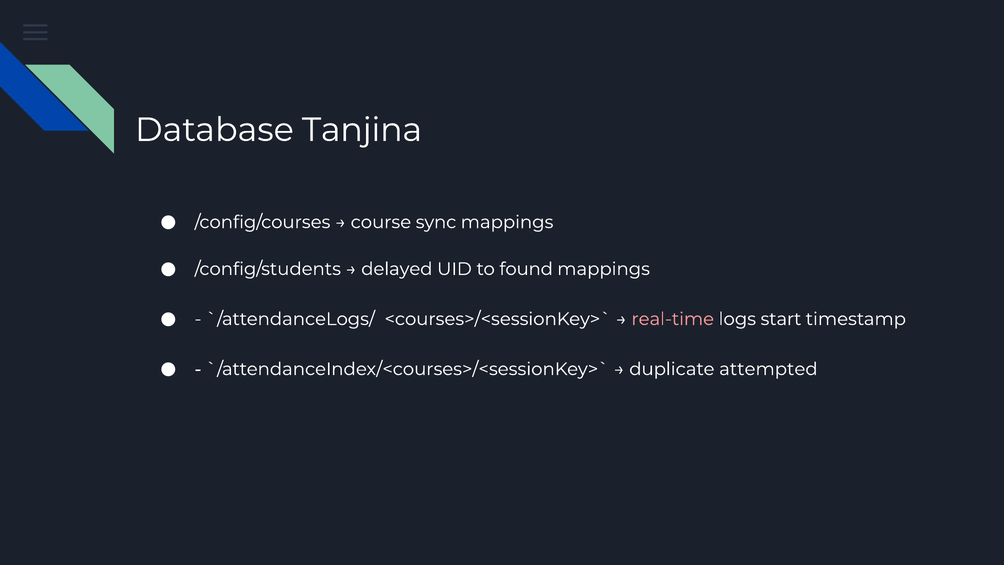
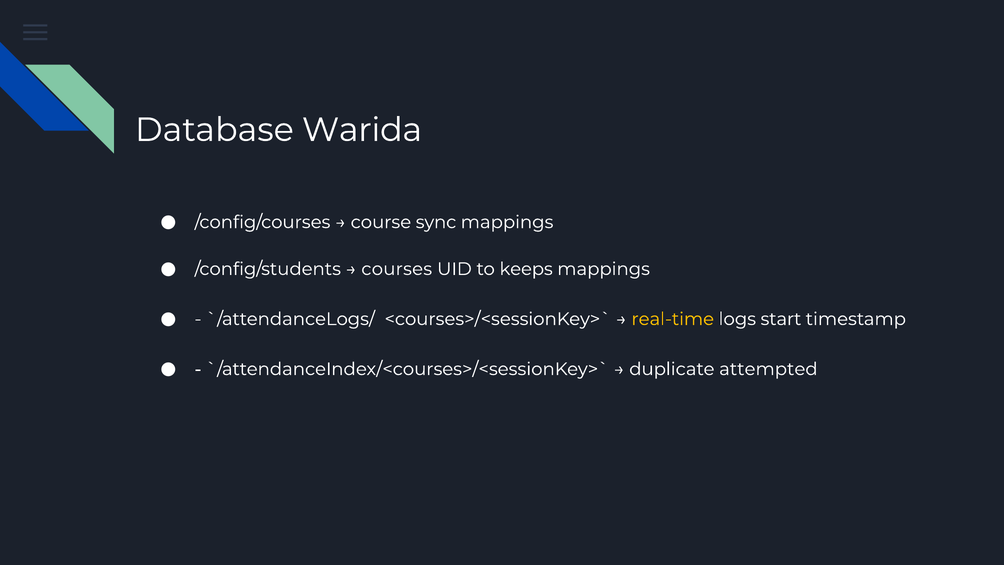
Tanjina: Tanjina -> Warida (362, 130)
delayed: delayed -> courses (397, 269)
found: found -> keeps (526, 269)
real-time colour: pink -> yellow (673, 319)
